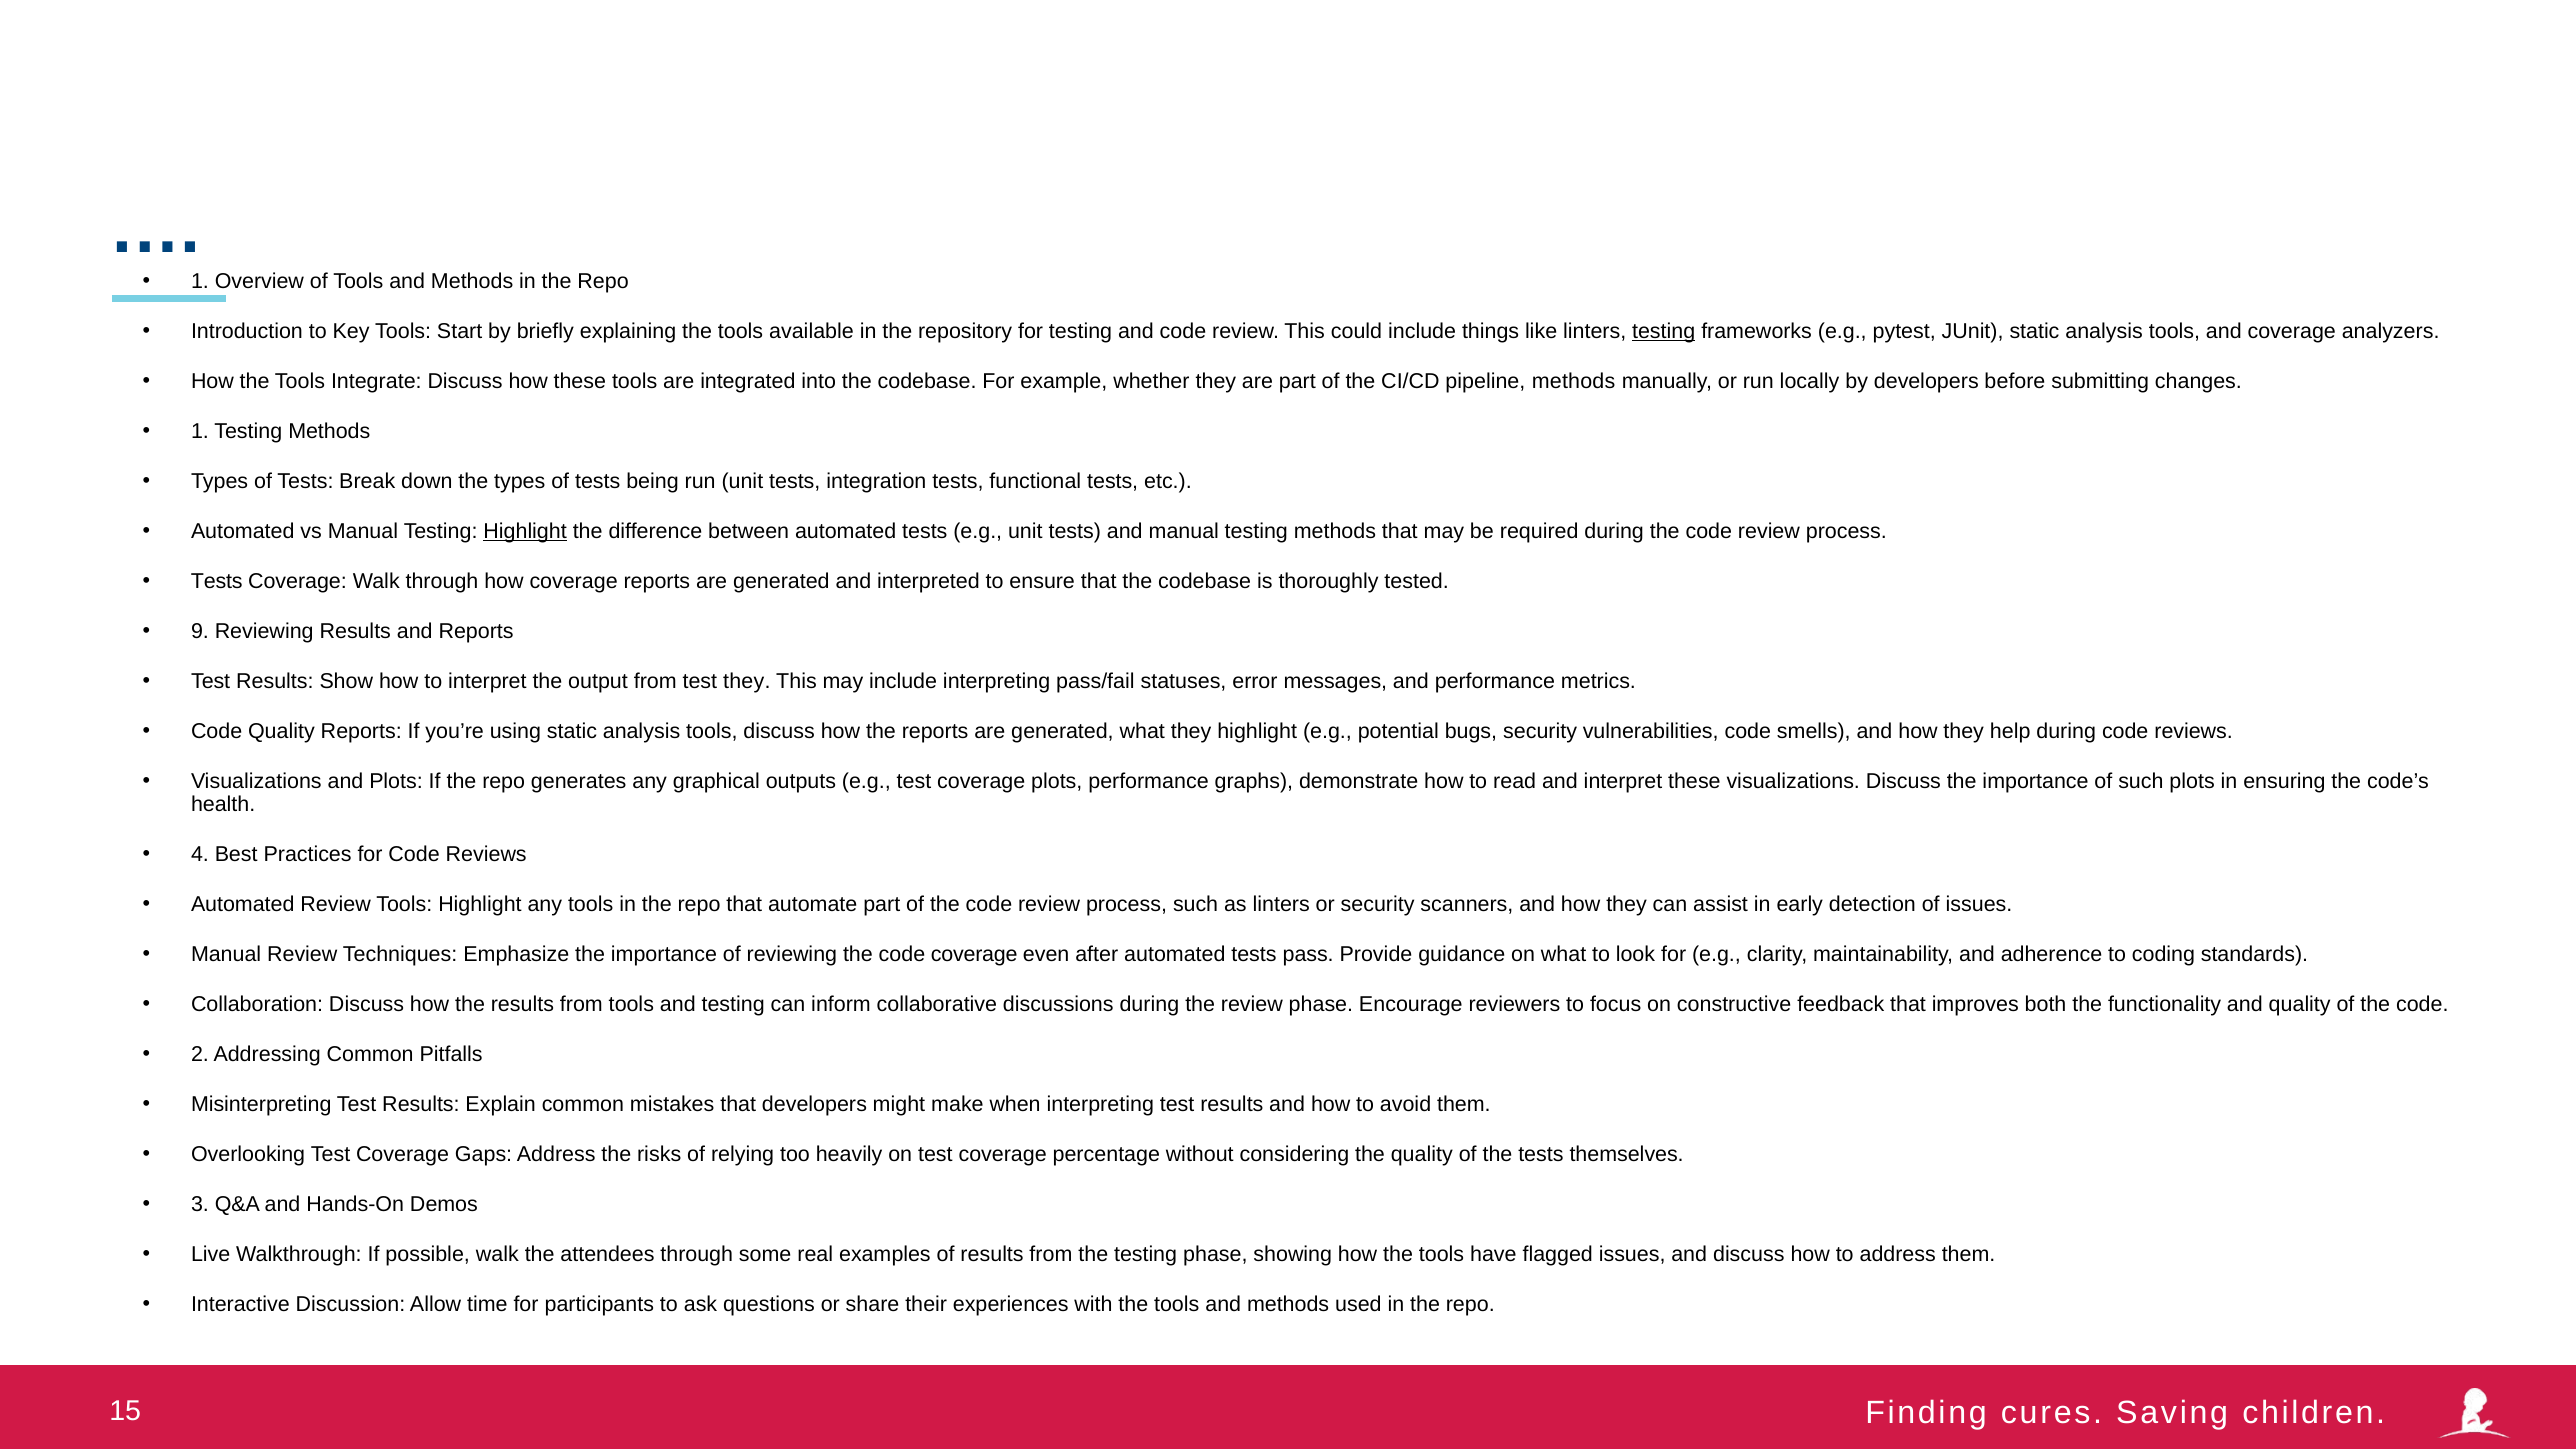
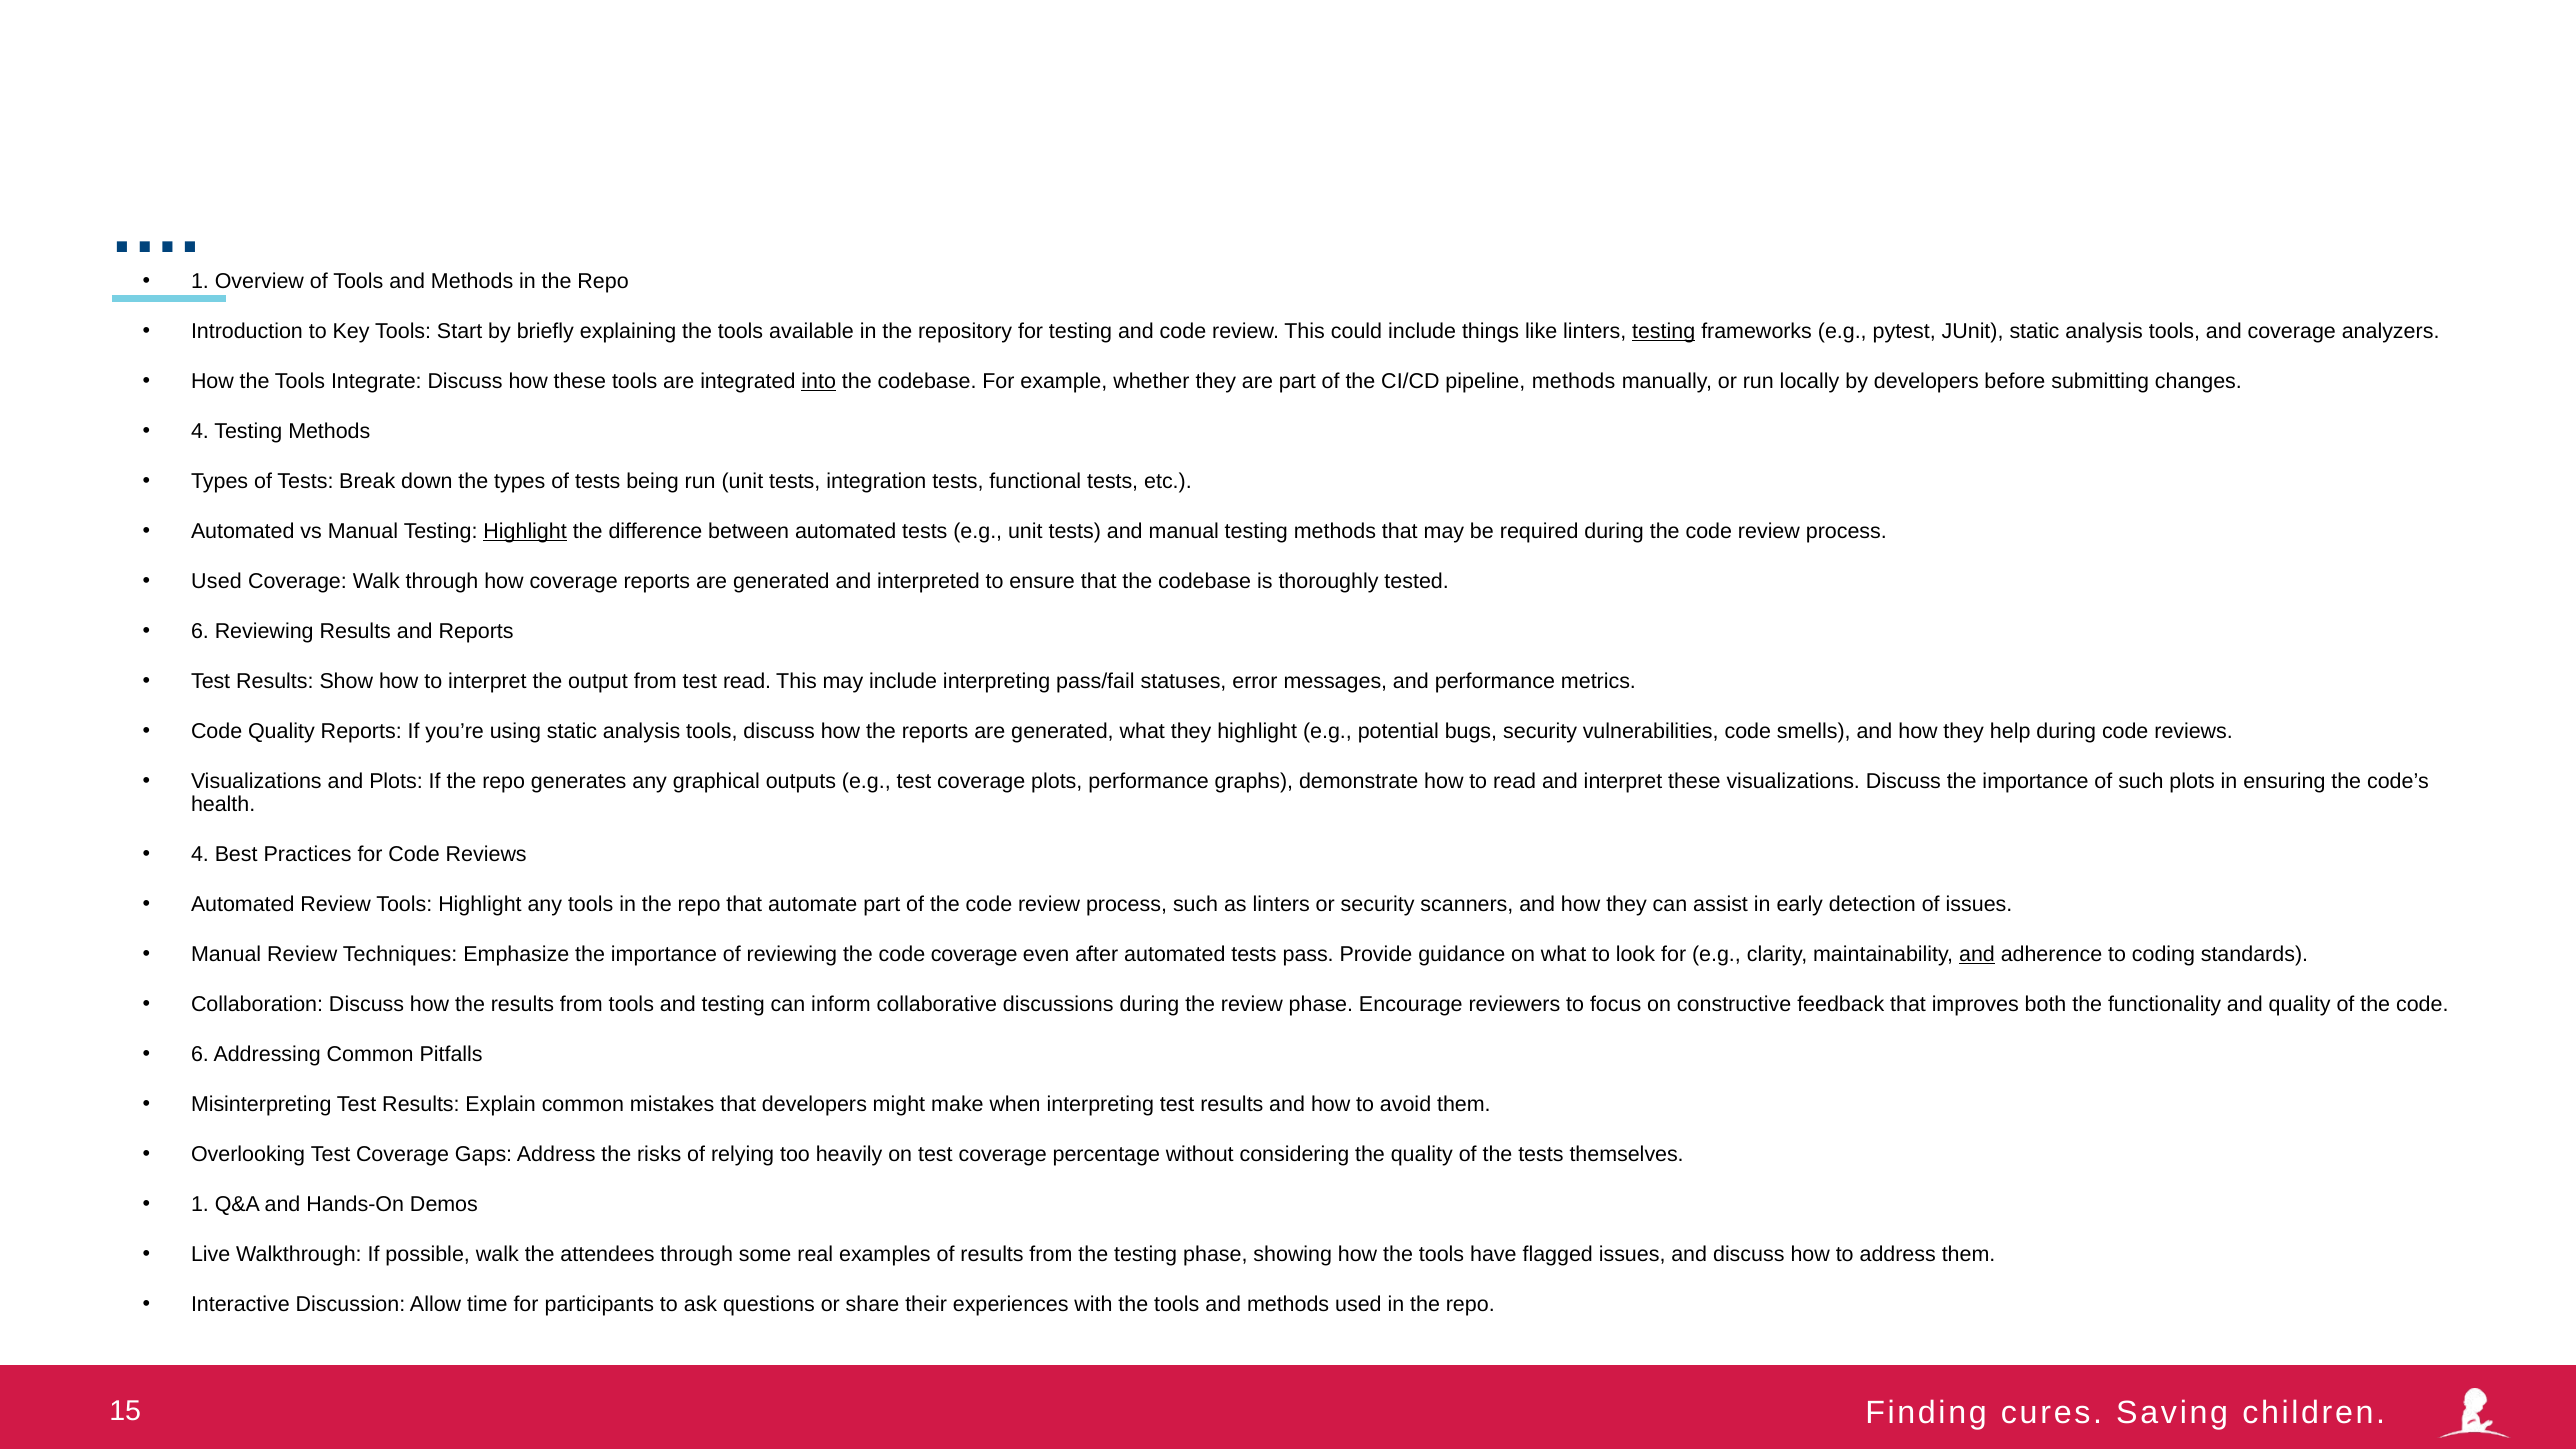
into underline: none -> present (819, 381)
1: 1 -> 4 (200, 431)
Tests: Tests -> Used (216, 581)
9: 9 -> 6 (200, 631)
test they: they -> read (747, 681)
and underline: none -> present (1977, 955)
2: 2 -> 6 (200, 1055)
3: 3 -> 1 (200, 1205)
